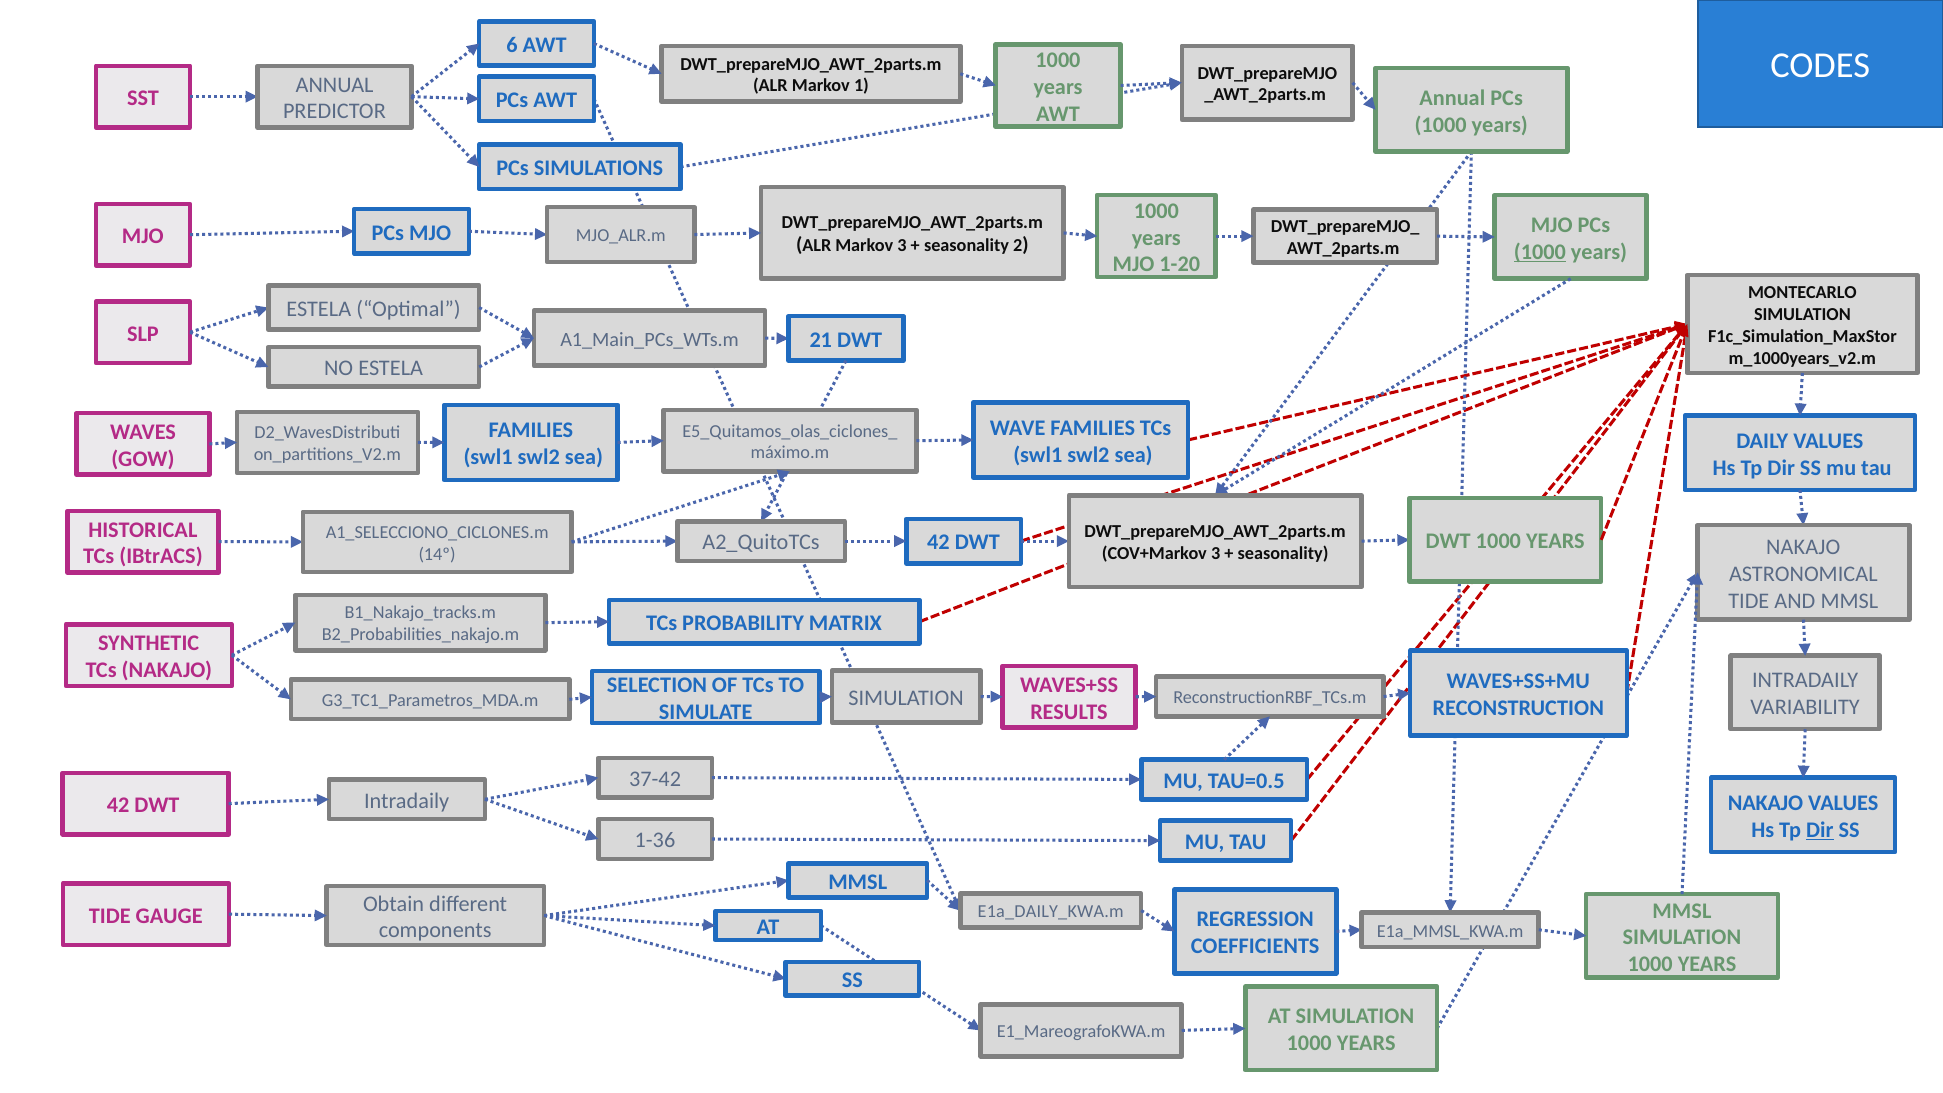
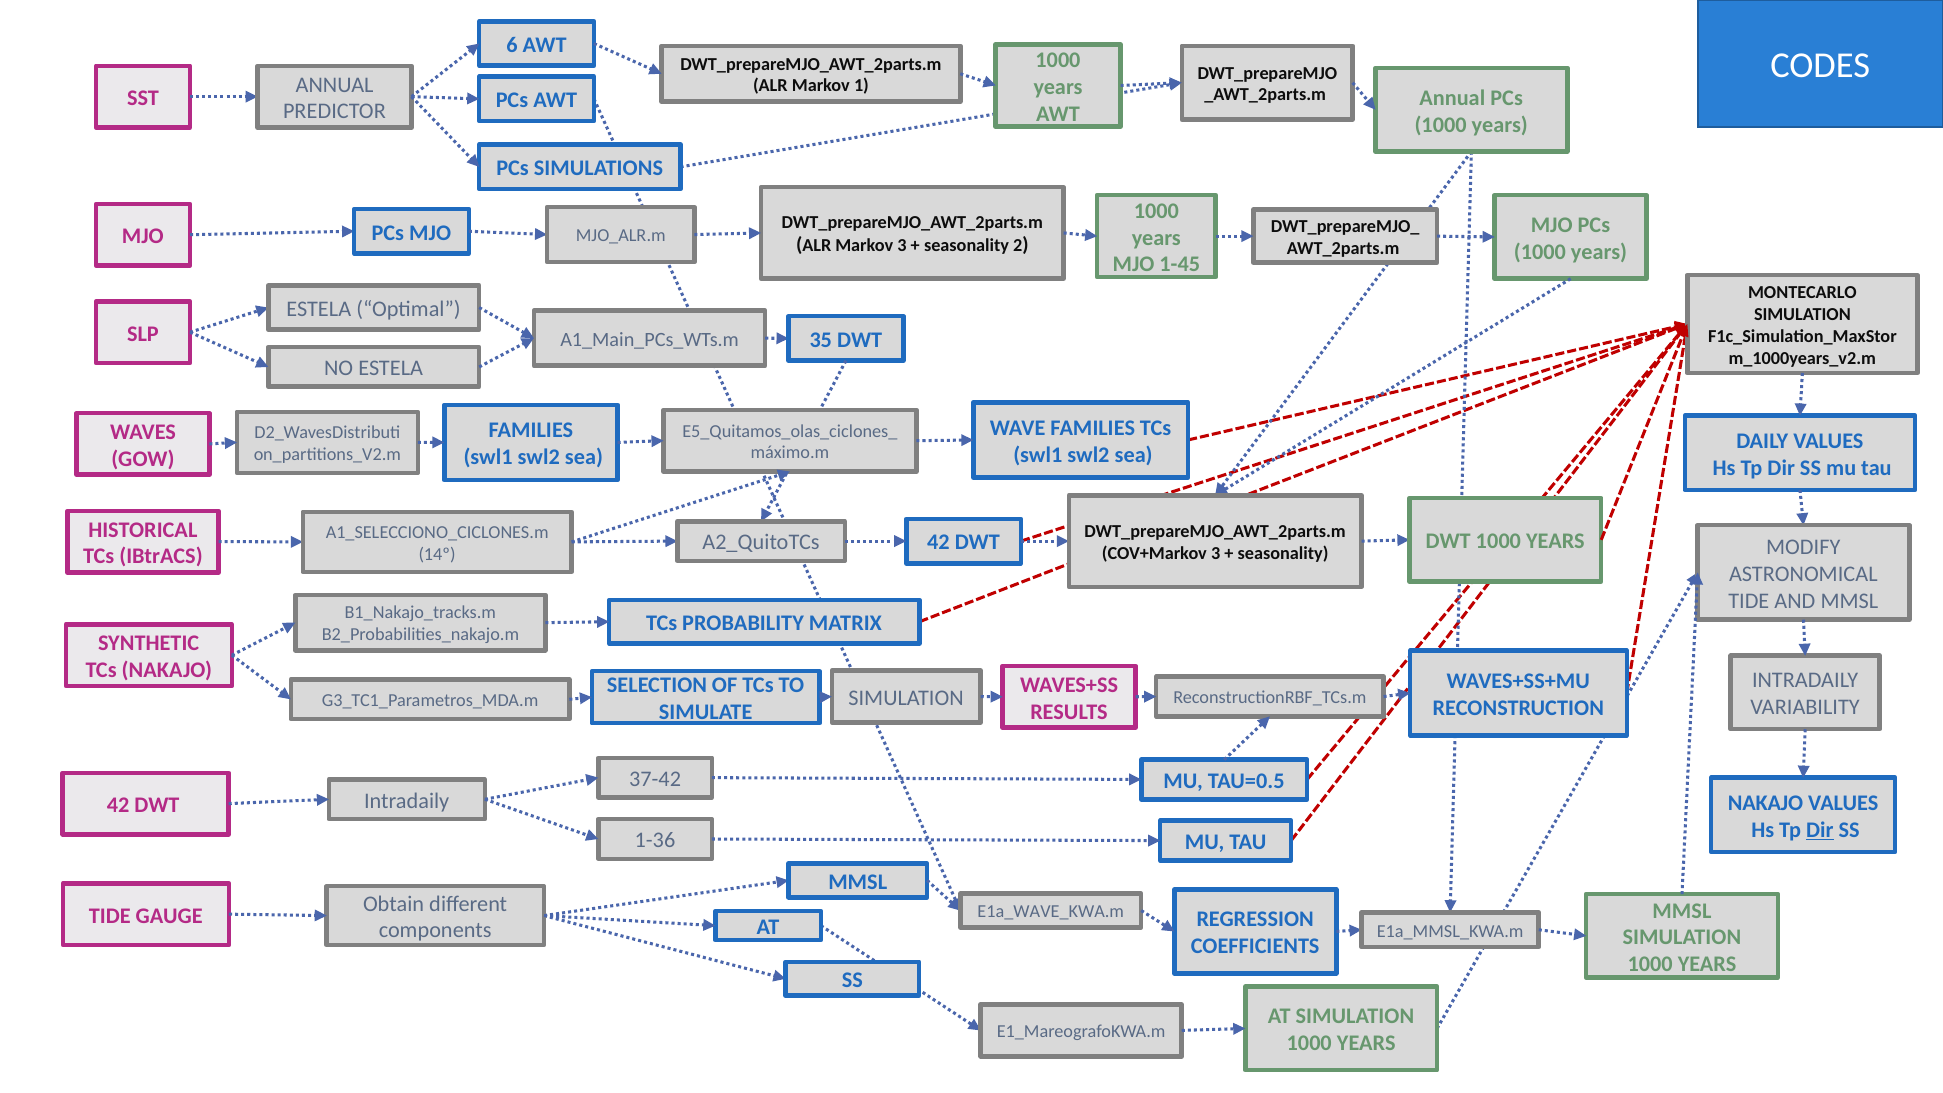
1000 underline: present -> none (1540, 252)
1-20: 1-20 -> 1-45 (1180, 264)
21: 21 -> 35 (821, 340)
NAKAJO: NAKAJO -> MODIFY (1803, 547)
E1a_DAILY_KWA.m: E1a_DAILY_KWA.m -> E1a_WAVE_KWA.m (1051, 912)
